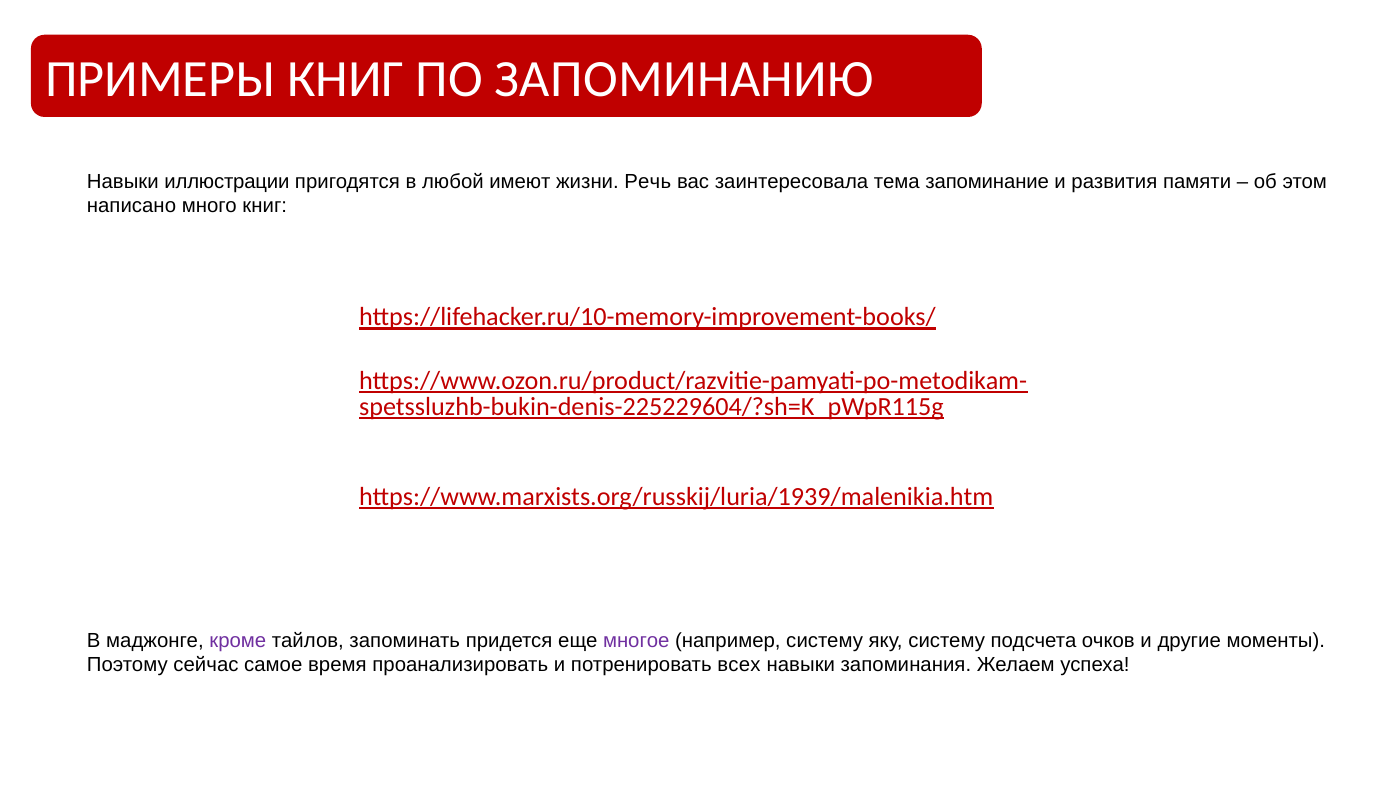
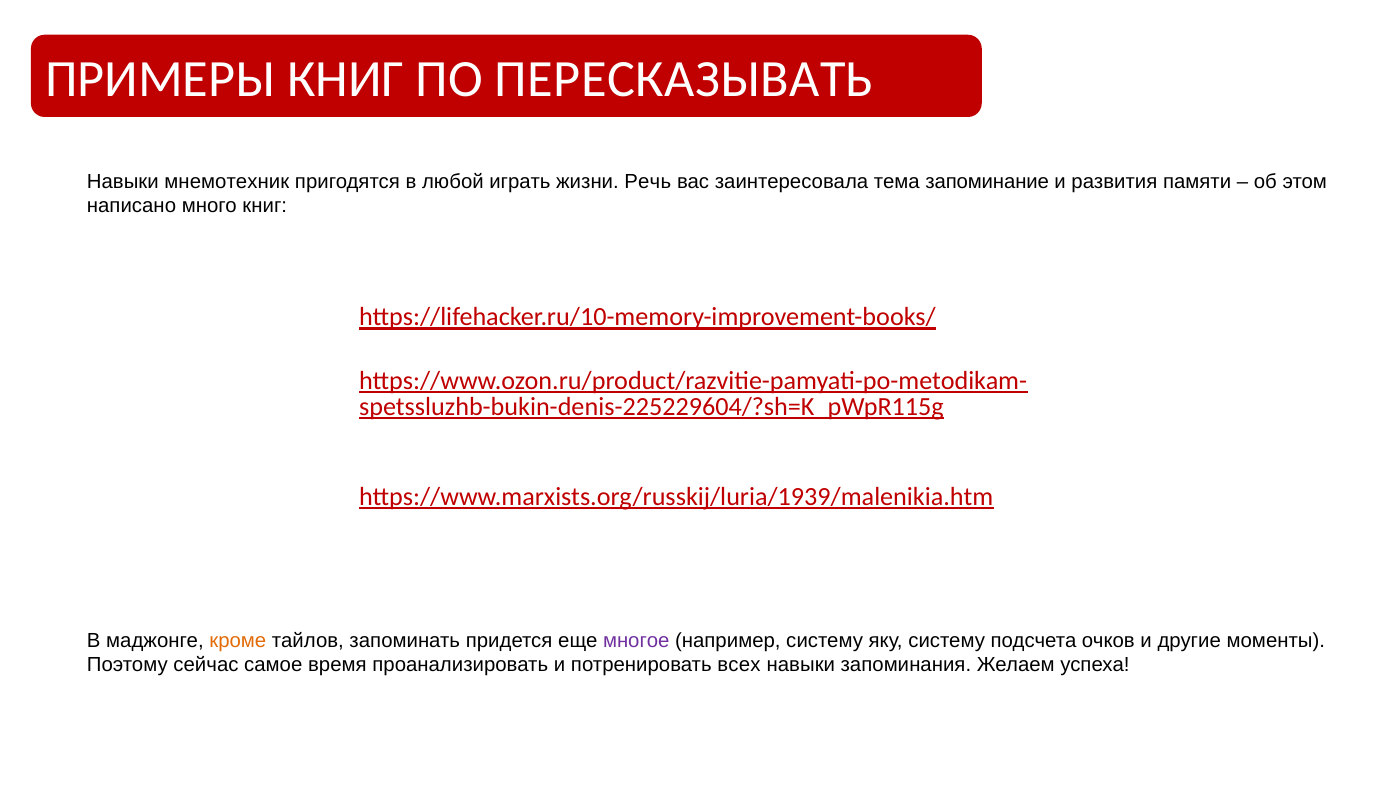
ЗАПОМИНАНИЮ: ЗАПОМИНАНИЮ -> ПЕРЕСКАЗЫВАТЬ (684, 80)
иллюстрации: иллюстрации -> мнемотехник (227, 182)
имеют: имеют -> играть (520, 182)
кроме colour: purple -> orange (238, 641)
